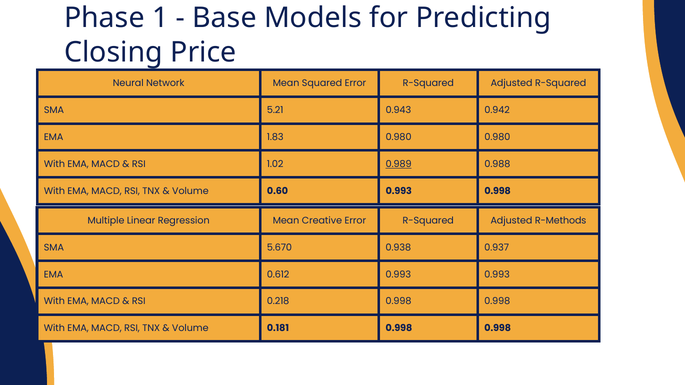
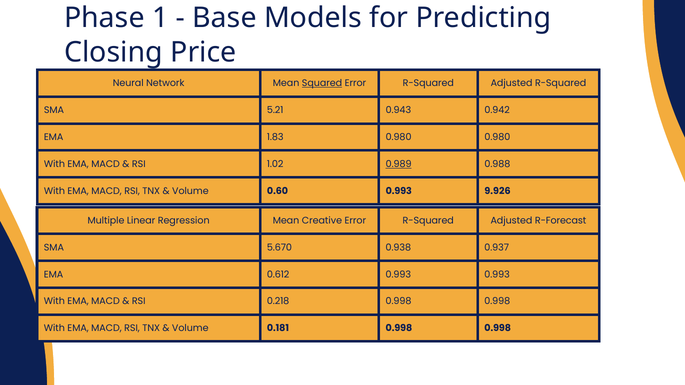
Squared underline: none -> present (322, 83)
0.993 0.998: 0.998 -> 9.926 (498, 191)
R-Methods: R-Methods -> R-Forecast (561, 221)
